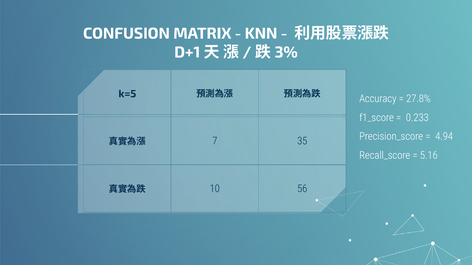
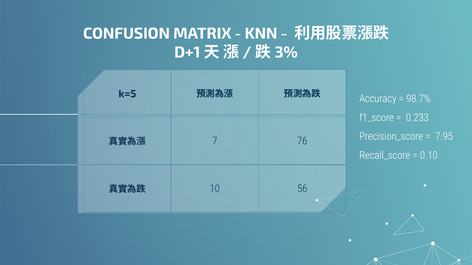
27.8%: 27.8% -> 98.7% (418, 99)
4.94: 4.94 -> 7.95 (444, 137)
35: 35 -> 76 (302, 141)
5.16: 5.16 -> 0.10 (429, 156)
